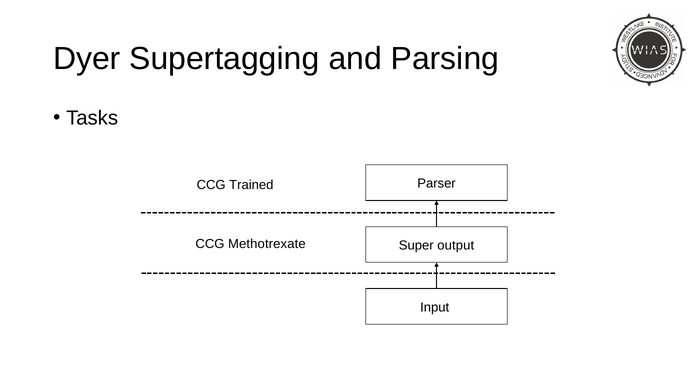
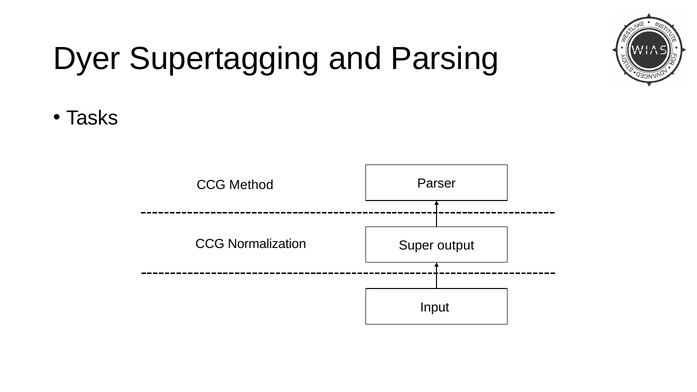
Trained: Trained -> Method (251, 185)
Methotrexate: Methotrexate -> Normalization (267, 244)
